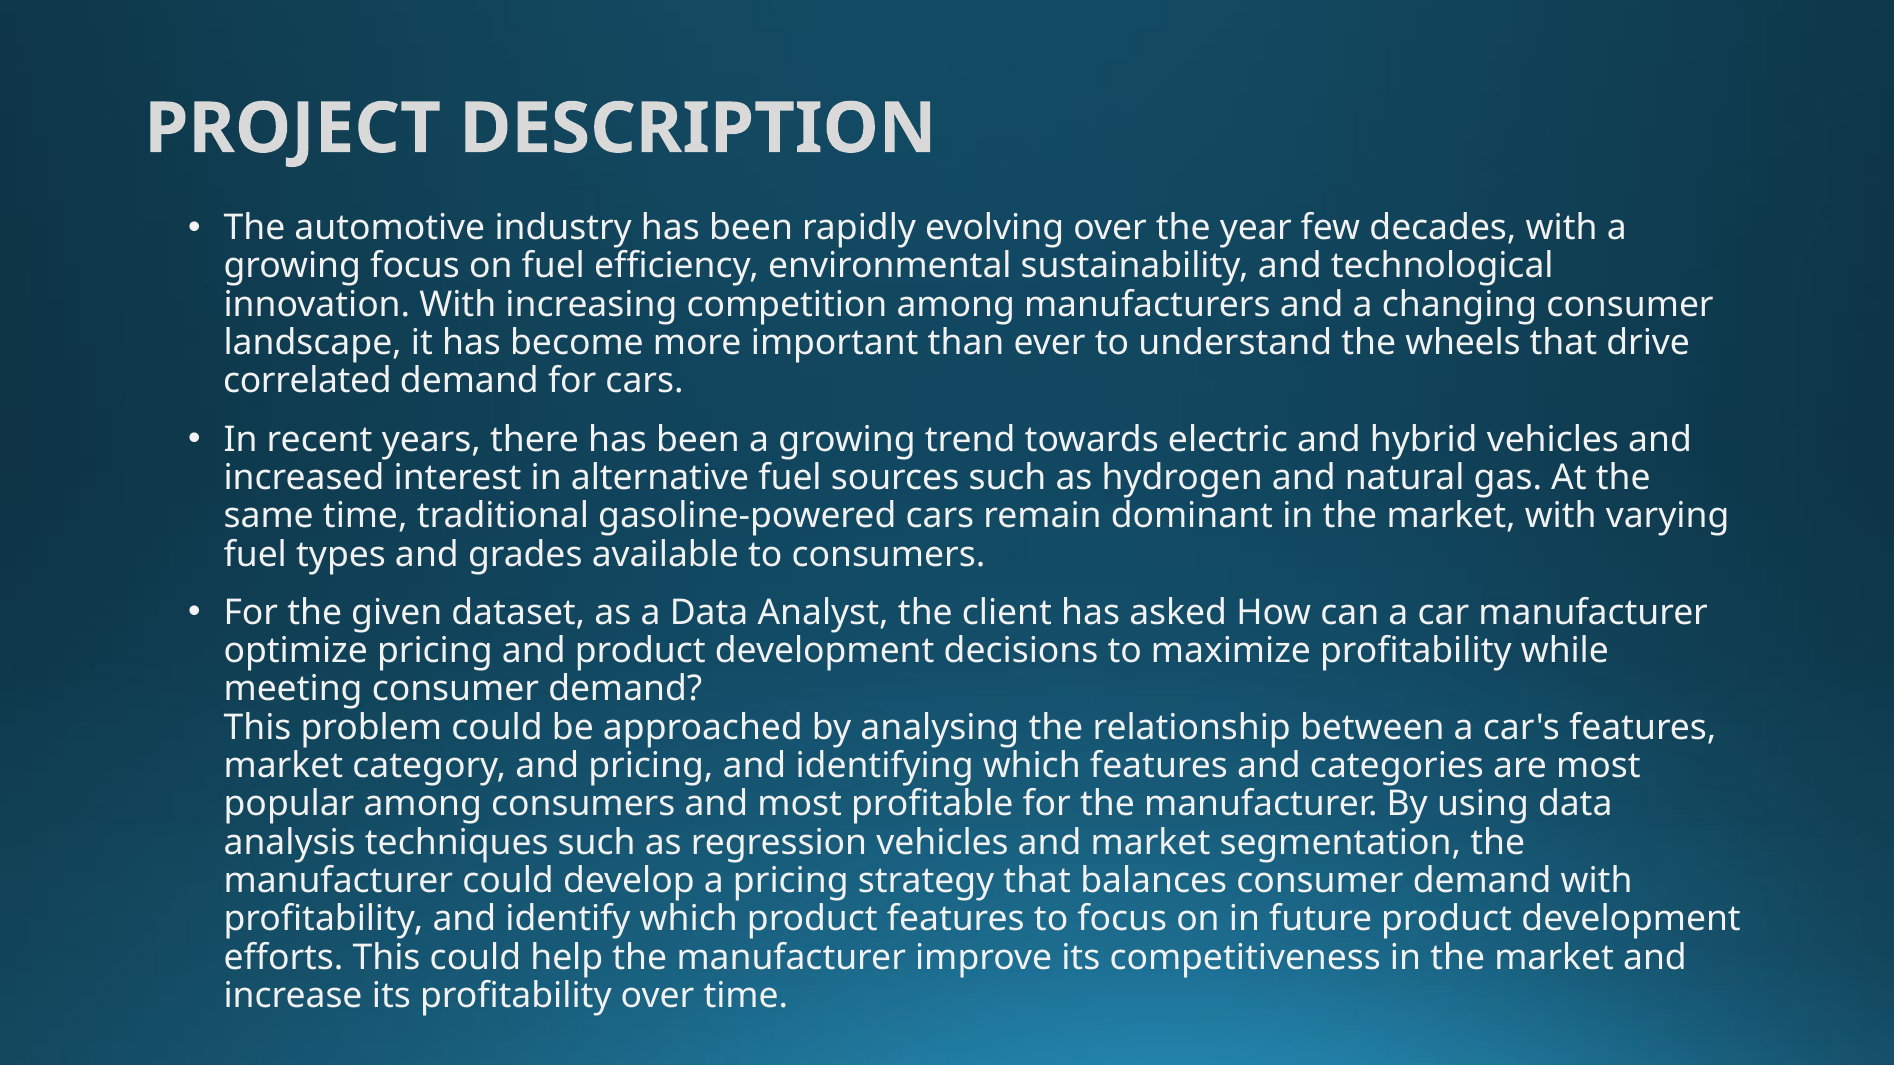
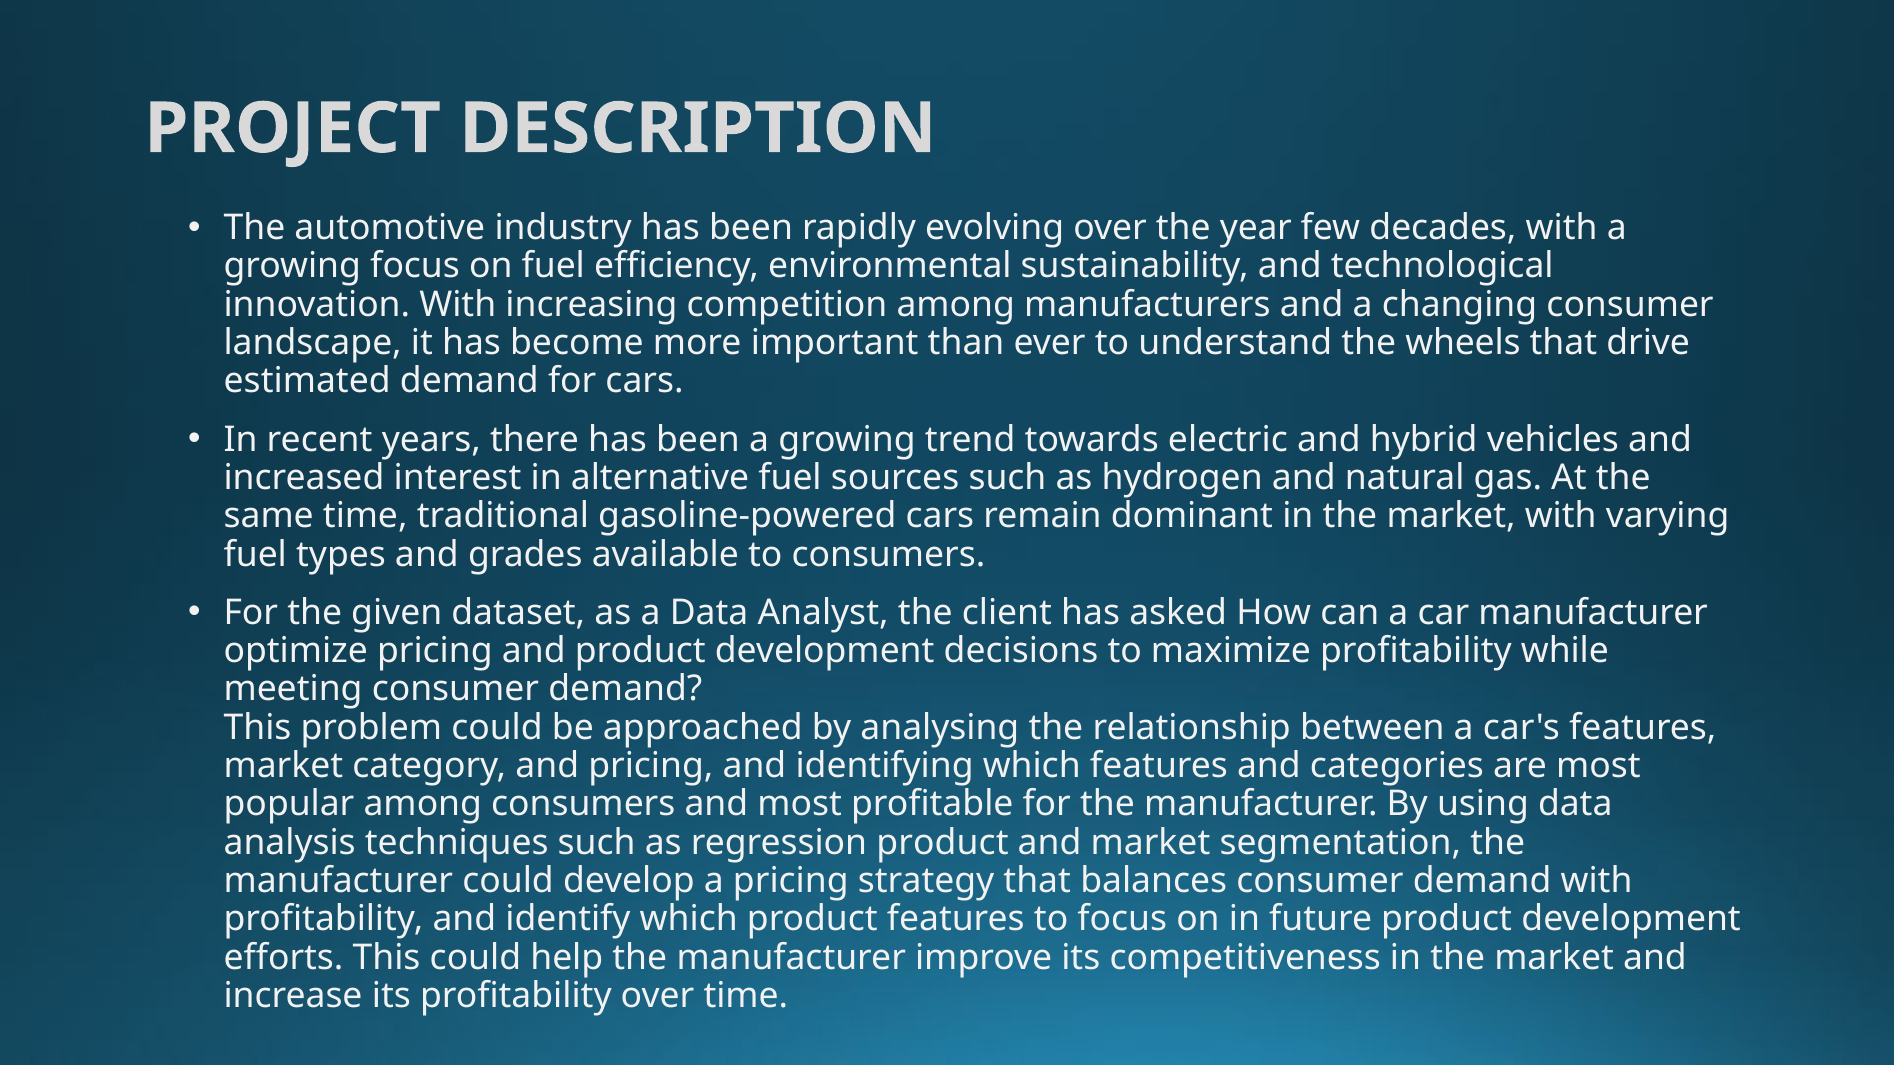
correlated: correlated -> estimated (307, 381)
regression vehicles: vehicles -> product (943, 843)
